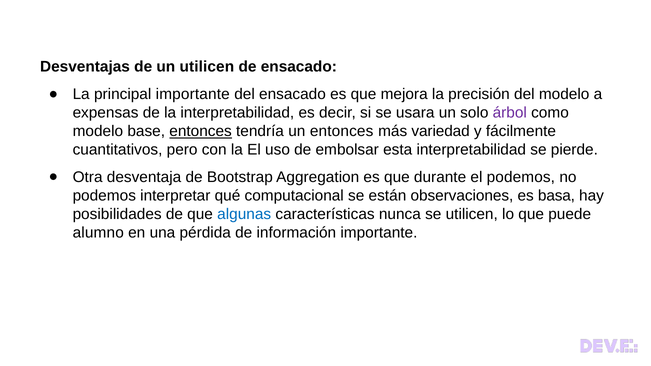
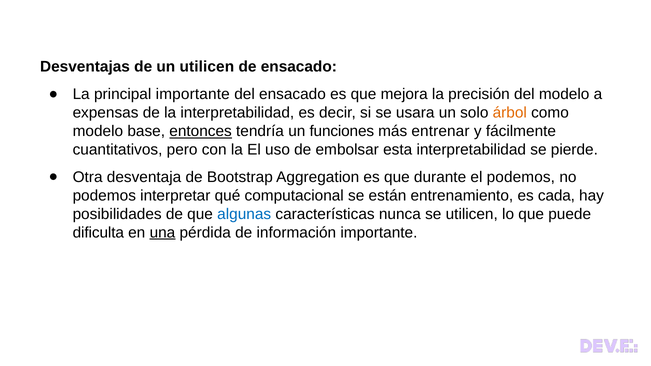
árbol colour: purple -> orange (510, 113)
un entonces: entonces -> funciones (342, 131)
variedad: variedad -> entrenar (440, 131)
observaciones: observaciones -> entrenamiento (462, 196)
basa: basa -> cada (556, 196)
alumno: alumno -> dificulta (98, 233)
una underline: none -> present (162, 233)
